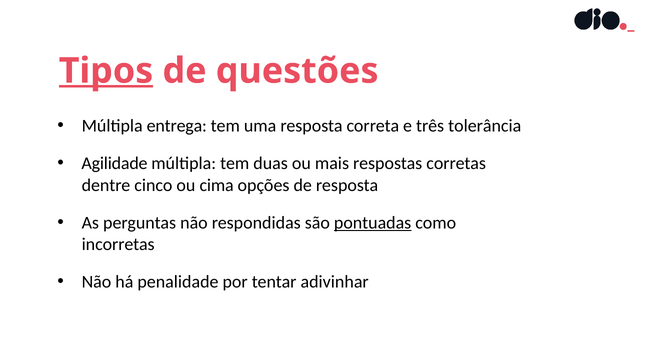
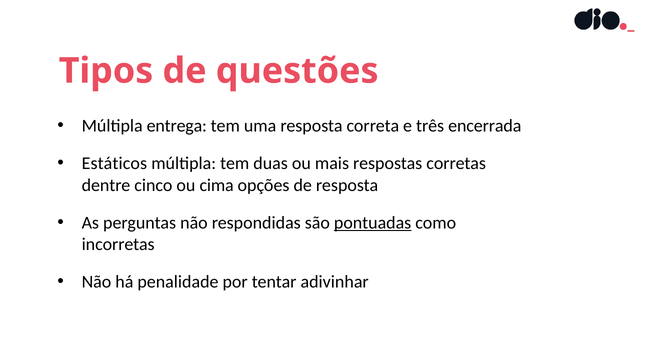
Tipos underline: present -> none (106, 71)
tolerância: tolerância -> encerrada (485, 126)
Agilidade: Agilidade -> Estáticos (114, 164)
